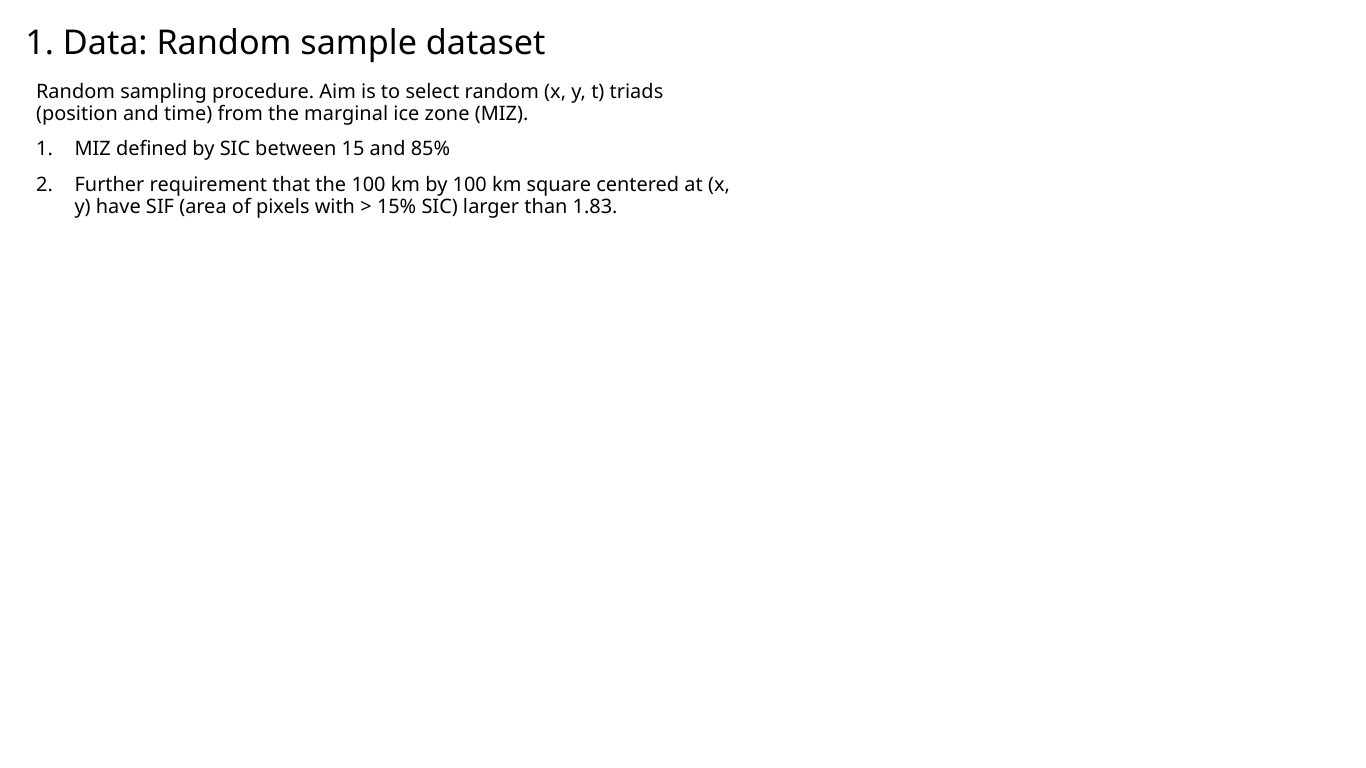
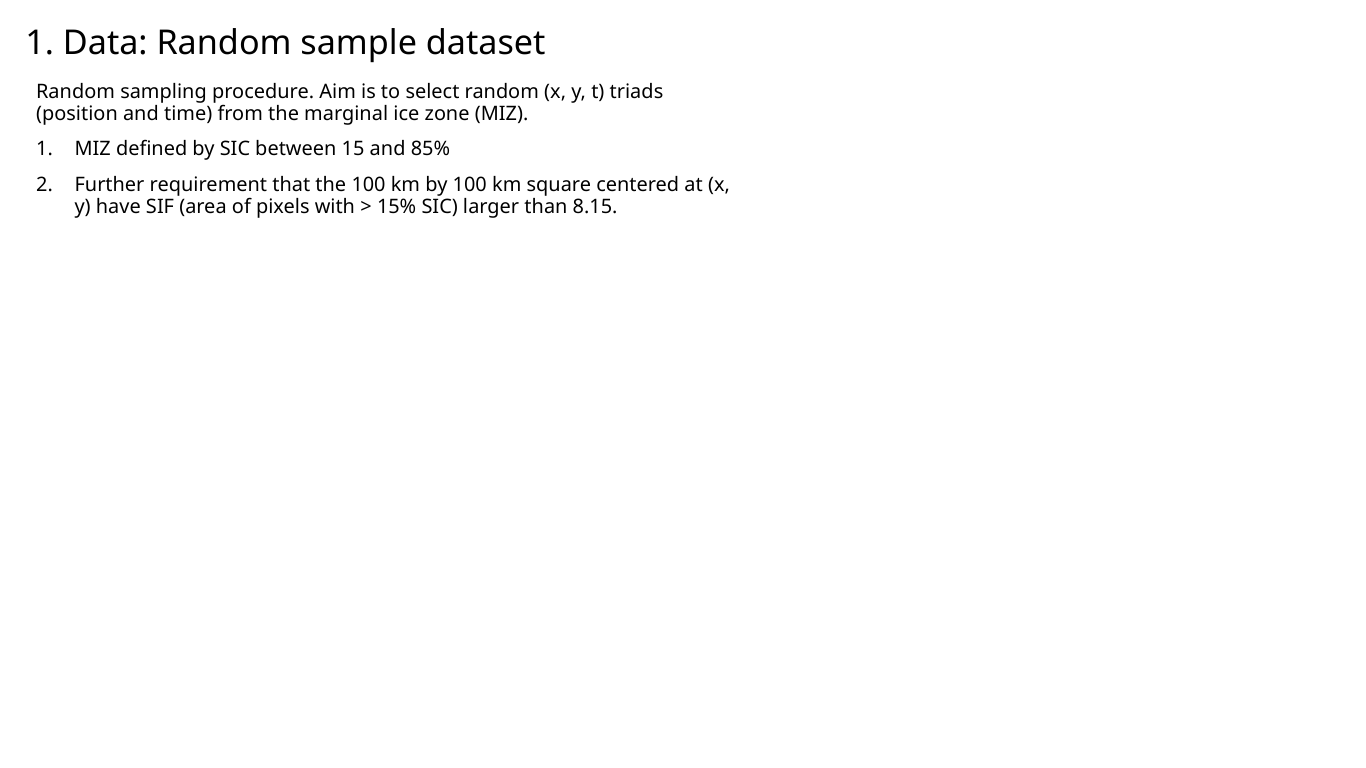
1.83: 1.83 -> 8.15 (595, 207)
